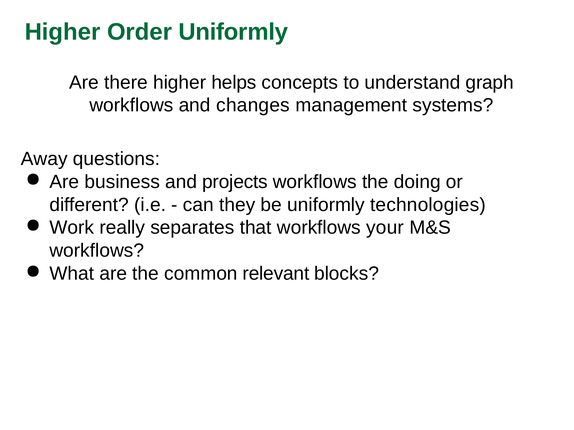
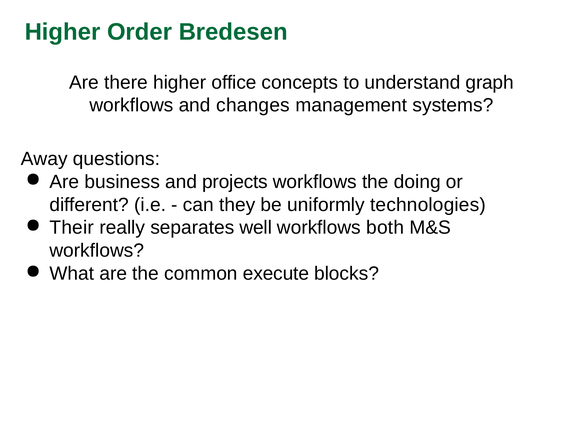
Order Uniformly: Uniformly -> Bredesen (233, 32)
helps: helps -> office (234, 82)
Work: Work -> Their (72, 228)
that: that -> well (256, 228)
your: your -> both (385, 228)
relevant: relevant -> execute (276, 274)
